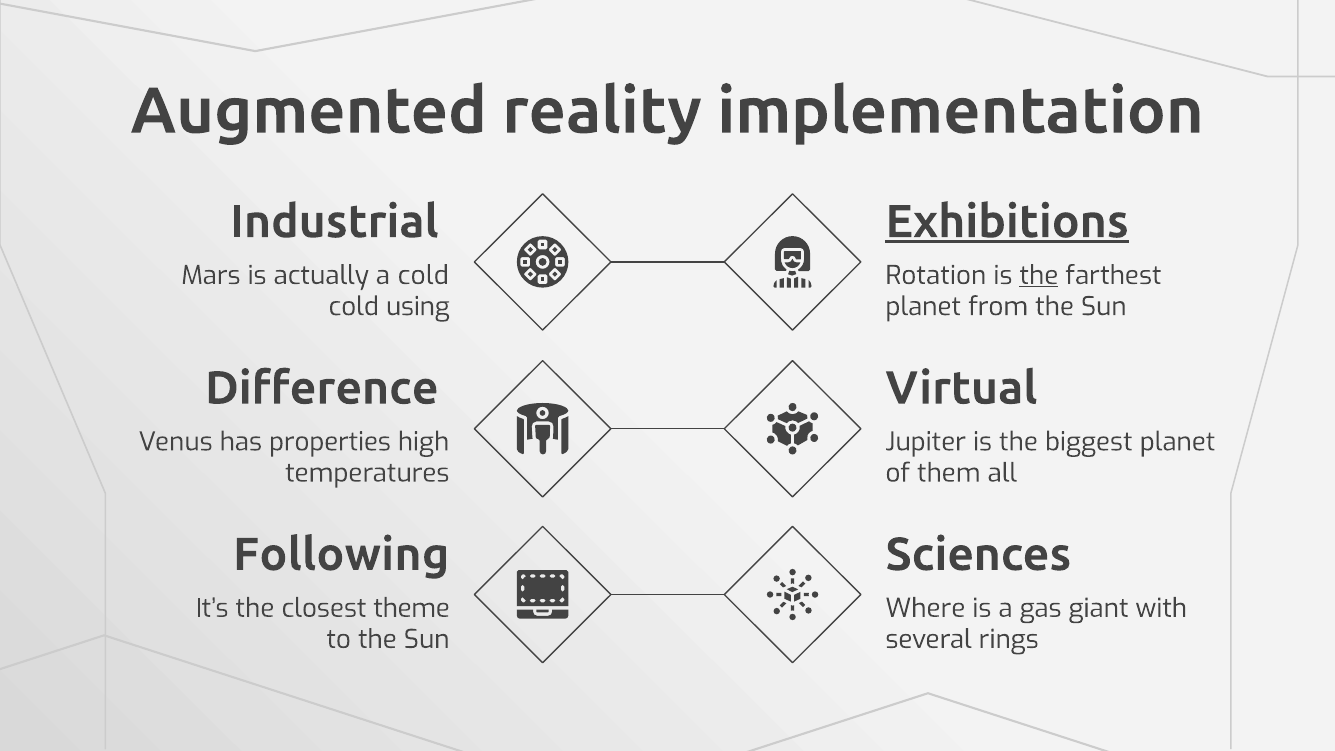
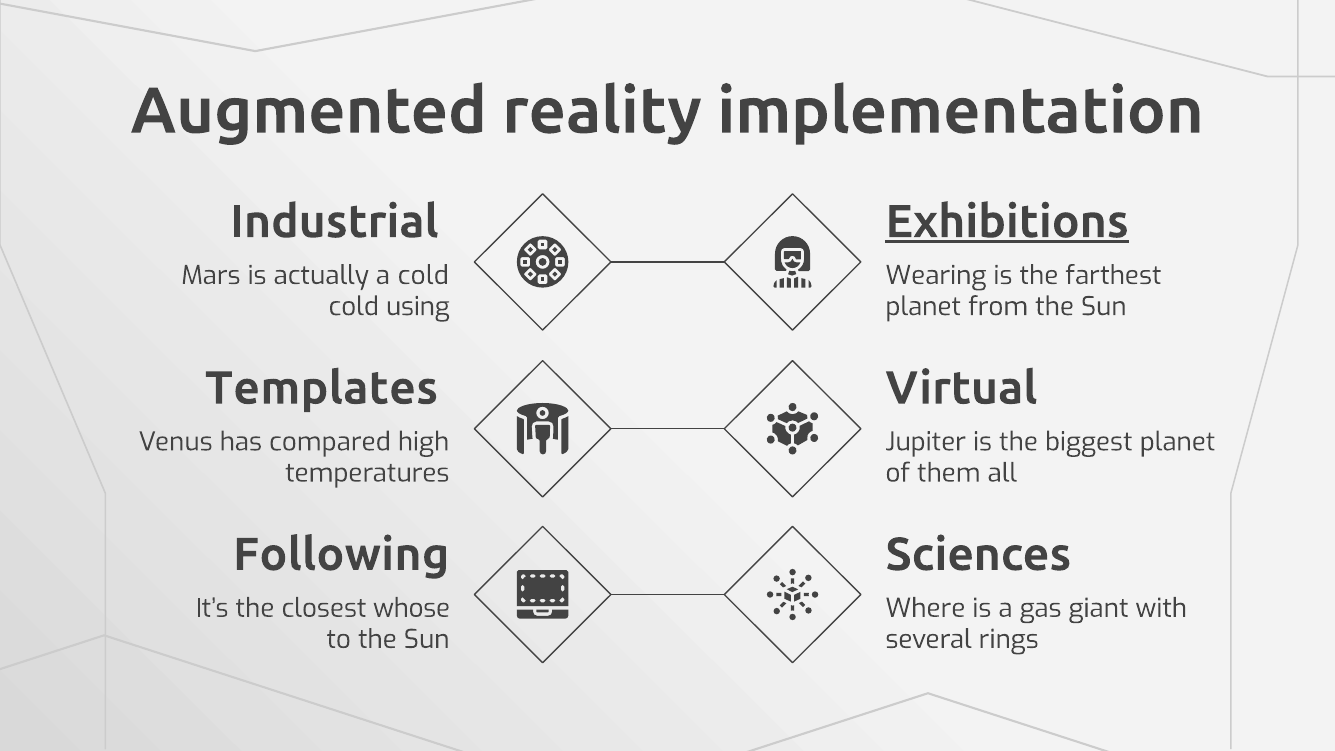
Rotation: Rotation -> Wearing (936, 275)
the underline: present -> none (1039, 275)
Difference: Difference -> Templates (322, 388)
properties: properties -> compared (330, 442)
theme: theme -> whose (412, 608)
